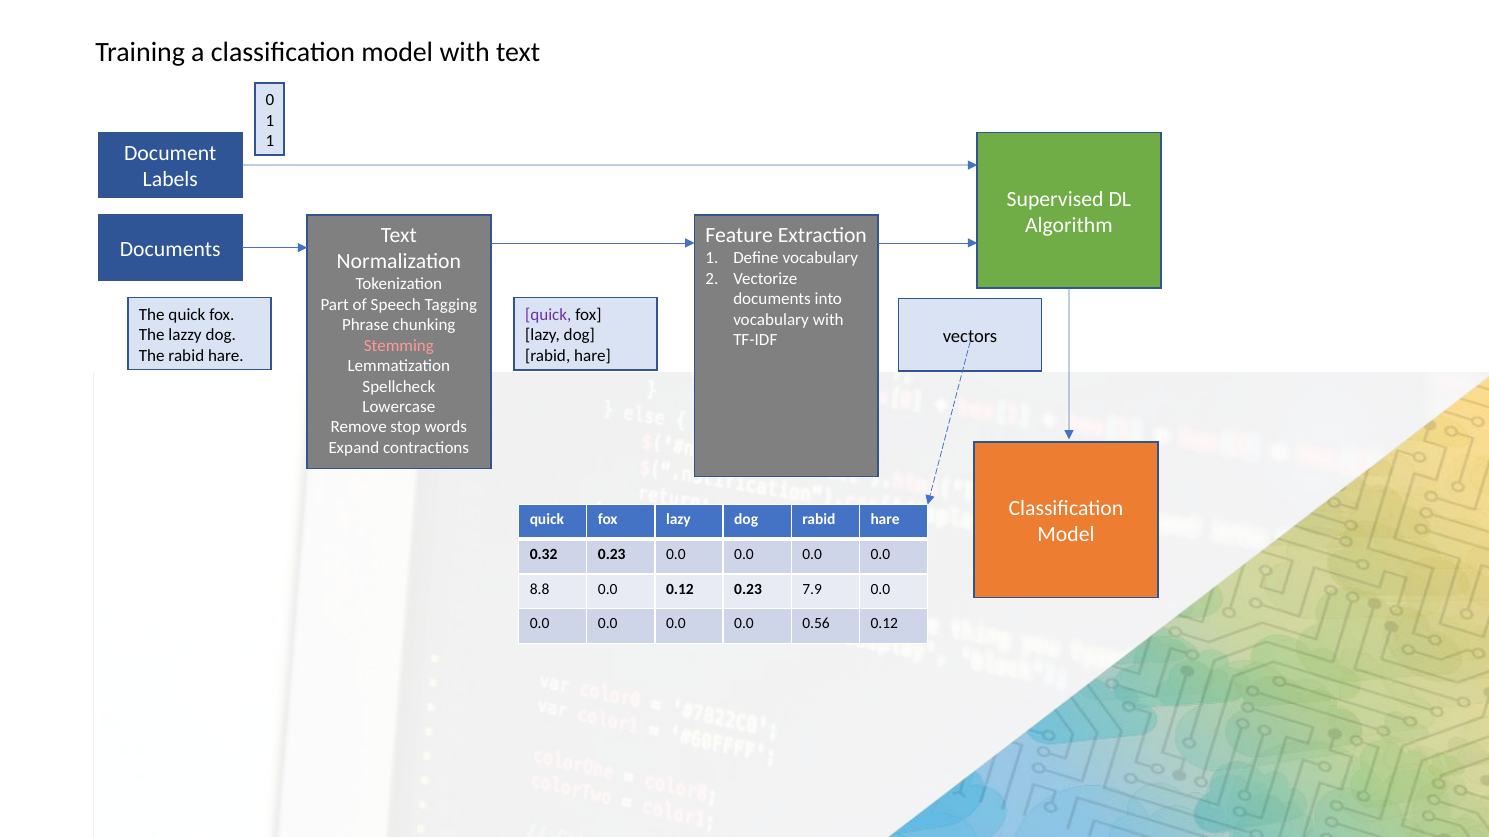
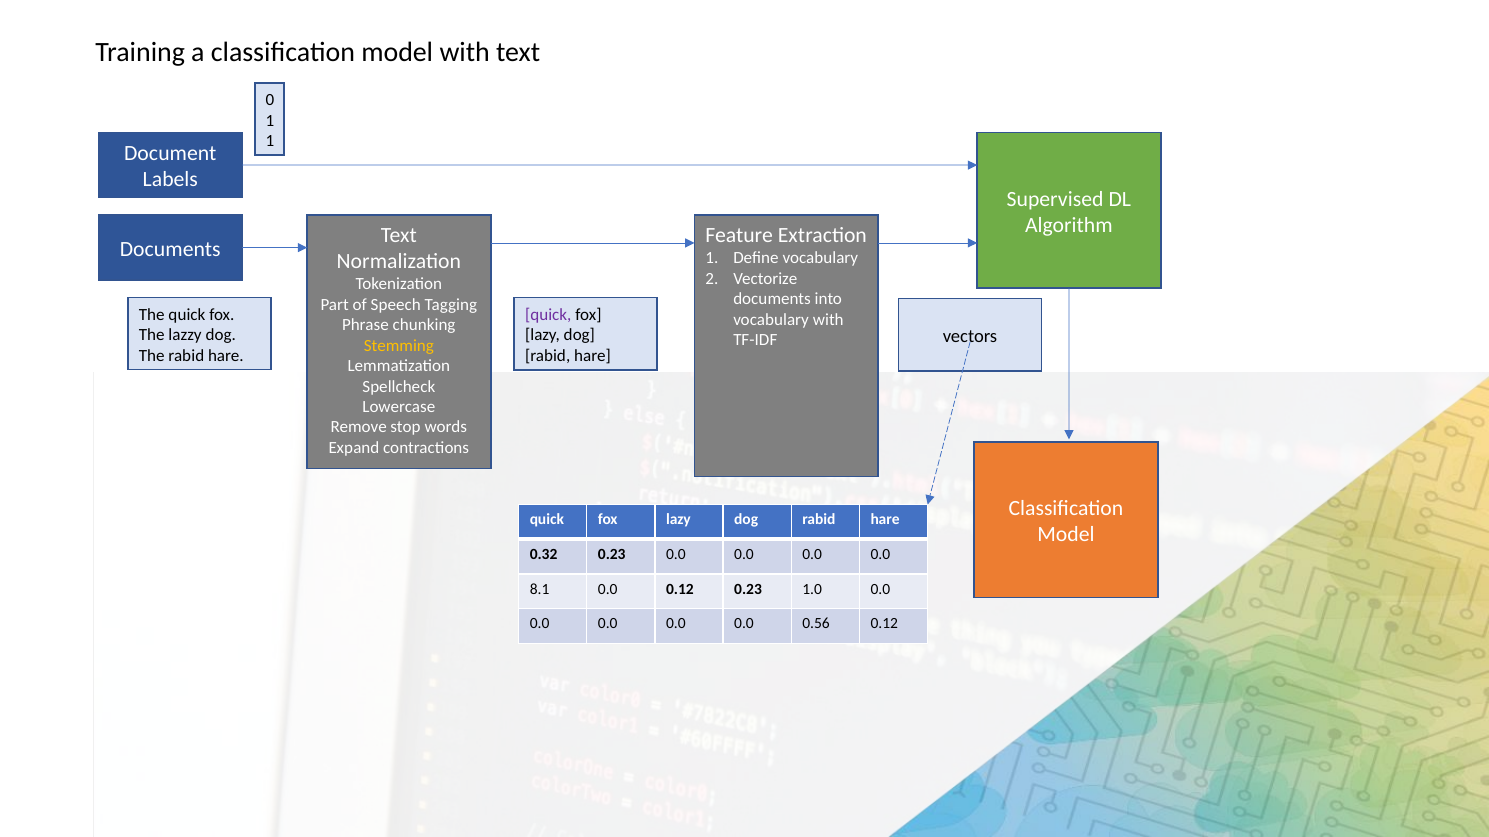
Stemming colour: pink -> yellow (399, 346)
8.8: 8.8 -> 8.1 (540, 589)
7.9: 7.9 -> 1.0 (812, 589)
